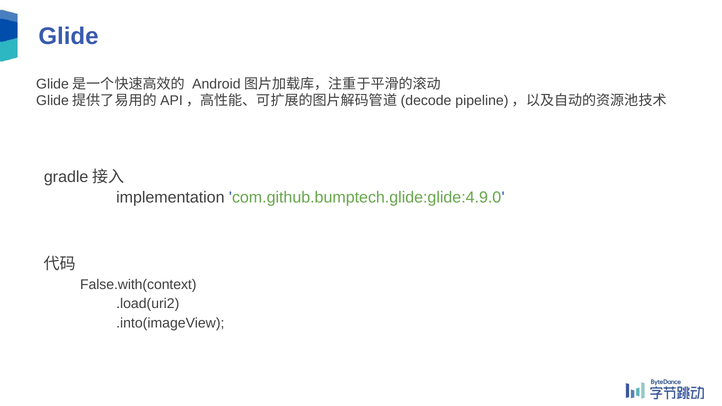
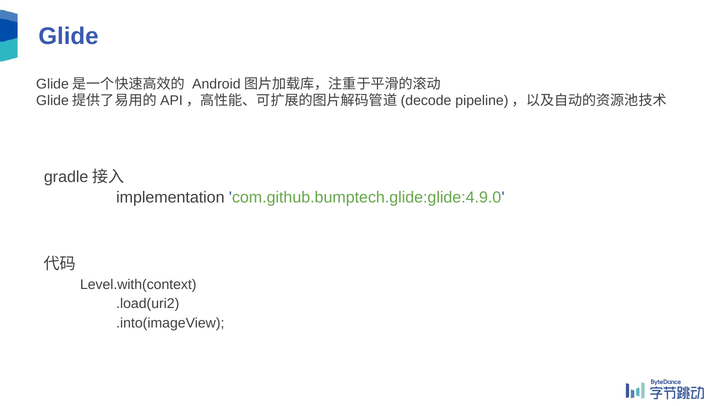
False.with(context: False.with(context -> Level.with(context (138, 285)
